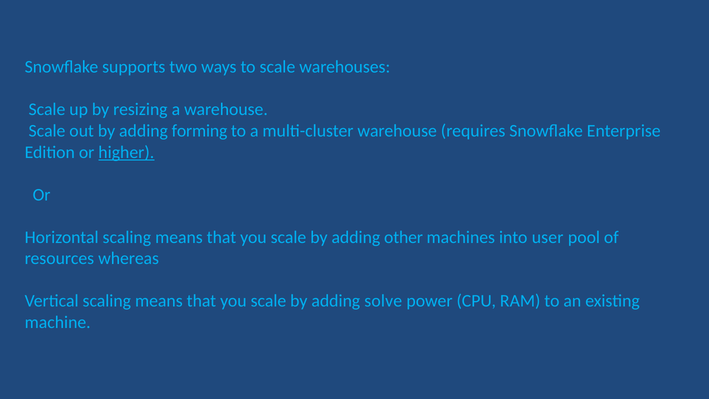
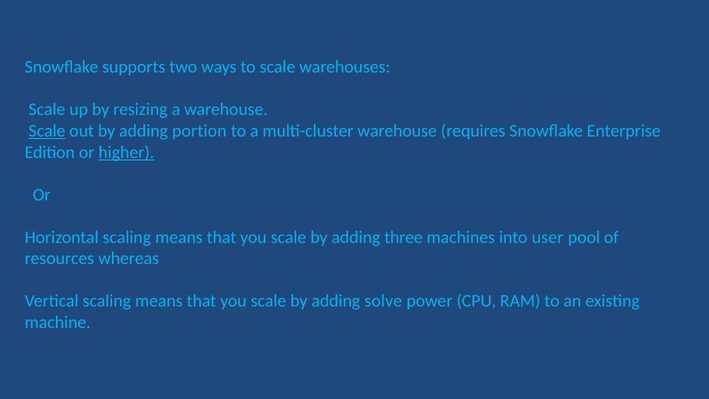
Scale underline: none -> present (47, 131)
forming: forming -> portion (199, 131)
other: other -> three (404, 237)
